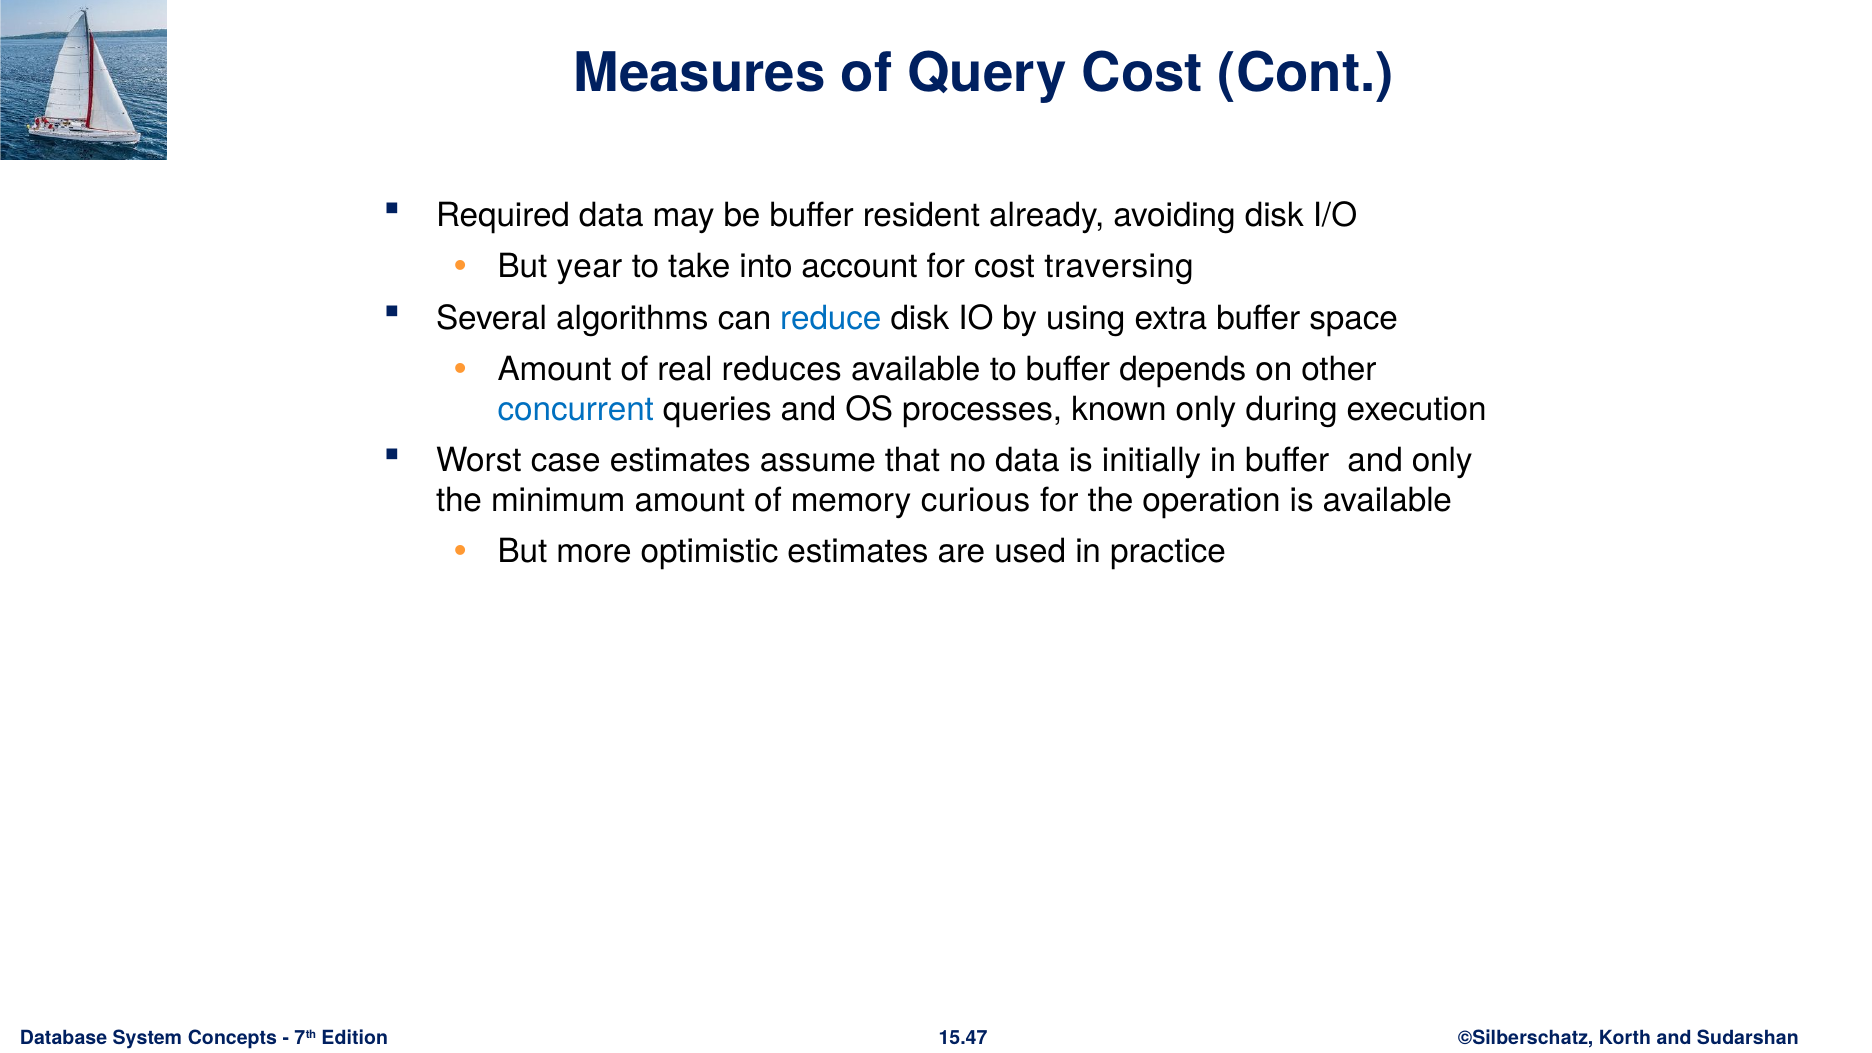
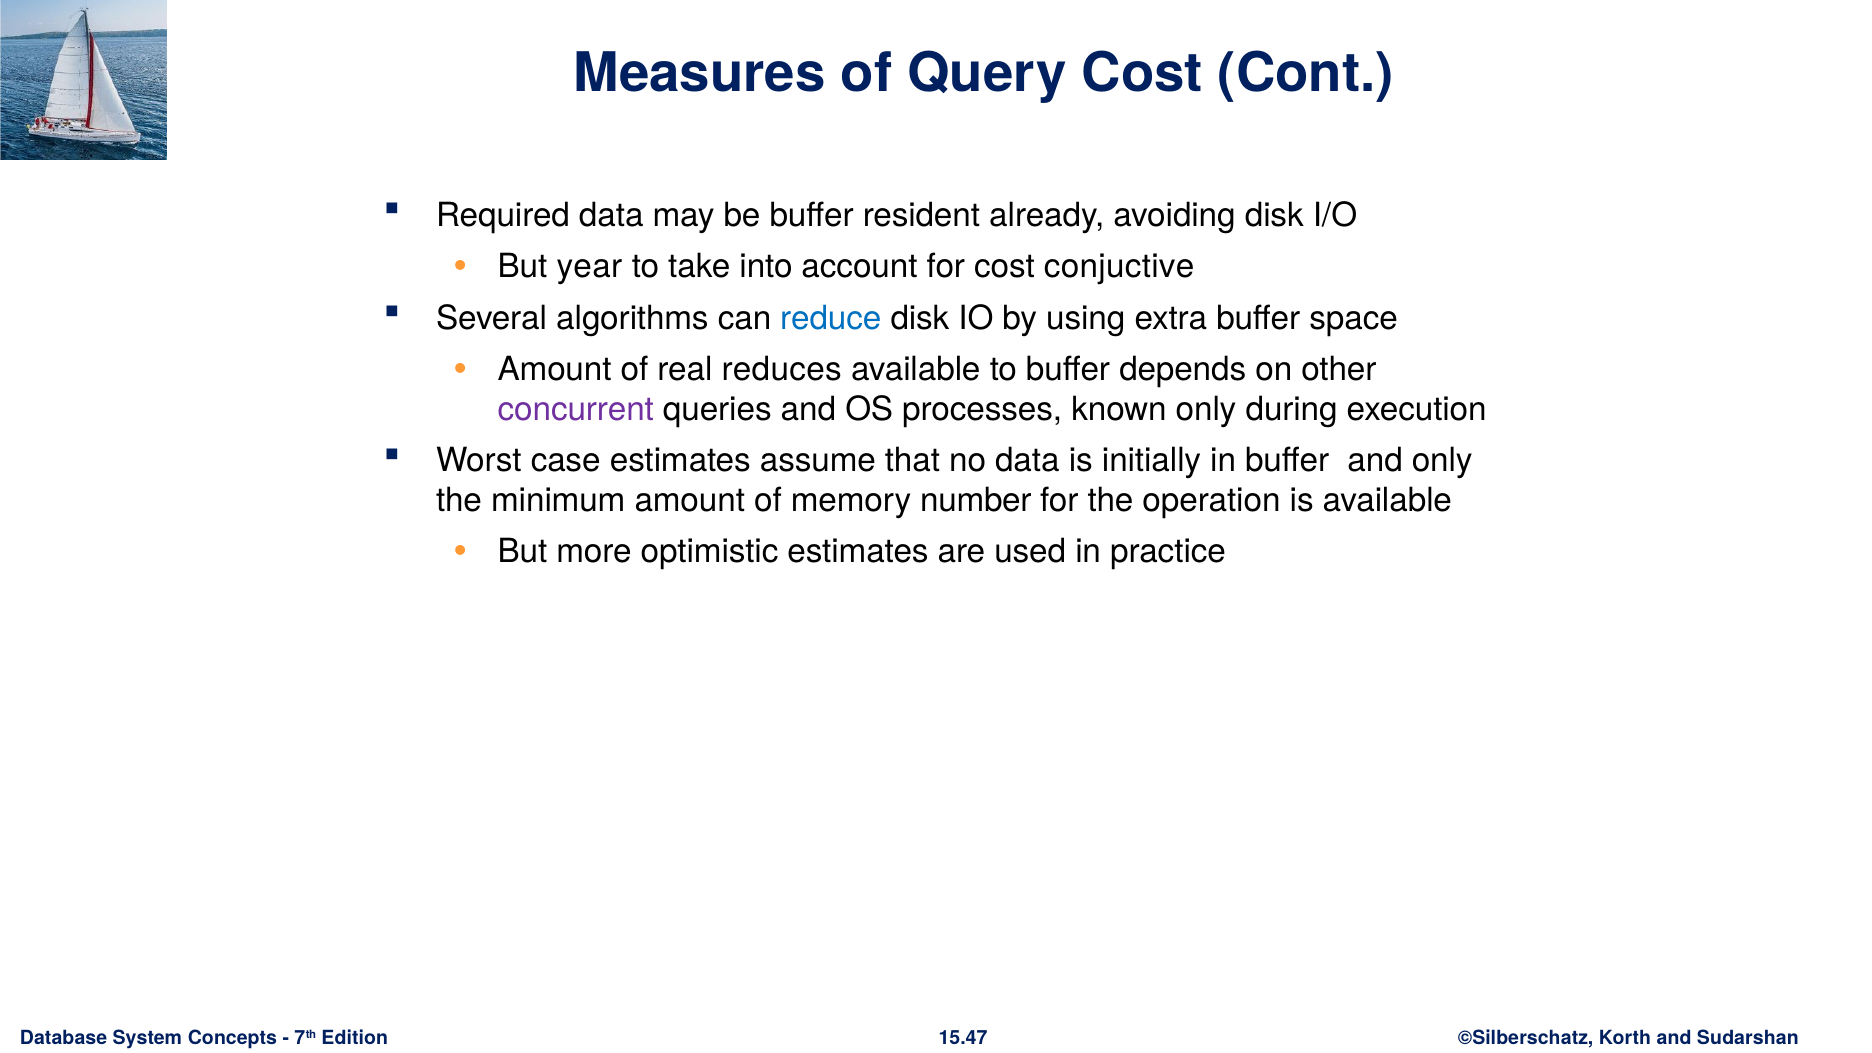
traversing: traversing -> conjuctive (1119, 267)
concurrent colour: blue -> purple (576, 409)
curious: curious -> number (976, 501)
